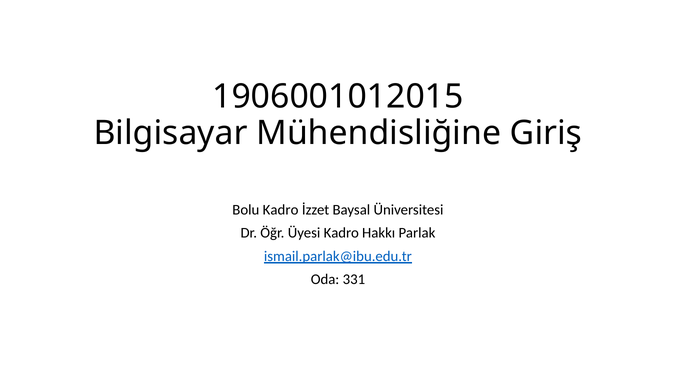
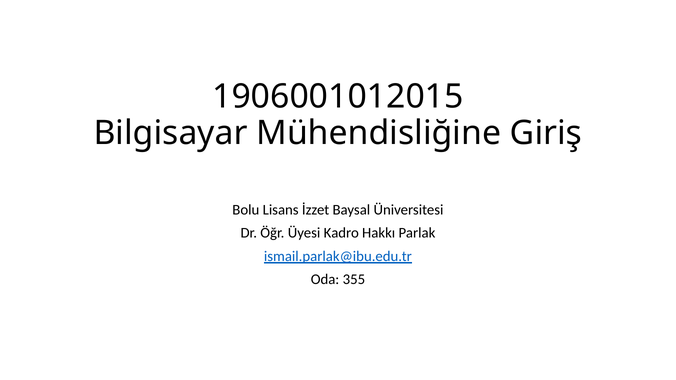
Bolu Kadro: Kadro -> Lisans (281, 210)
331: 331 -> 355 (354, 279)
